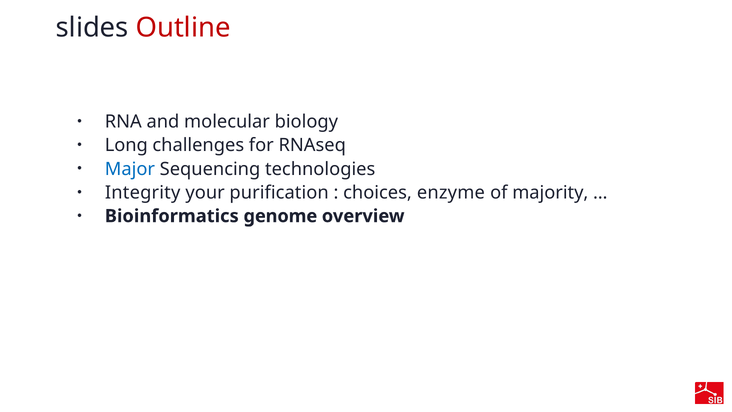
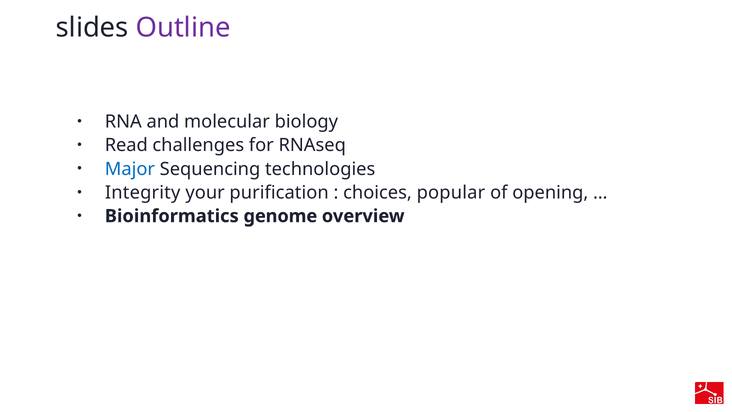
Outline colour: red -> purple (183, 28)
Long: Long -> Read (126, 145)
enzyme: enzyme -> popular (451, 192)
majority: majority -> opening (550, 192)
